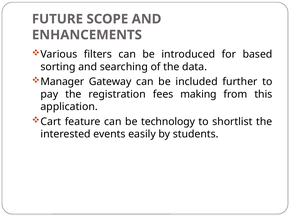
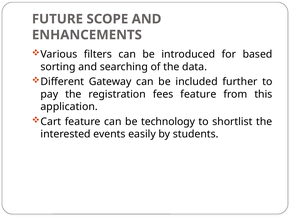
Manager: Manager -> Different (62, 82)
fees making: making -> feature (198, 94)
